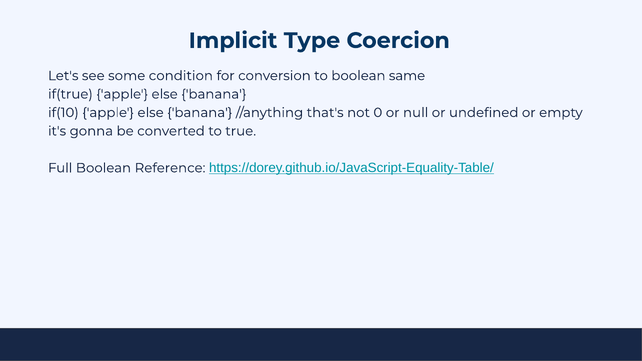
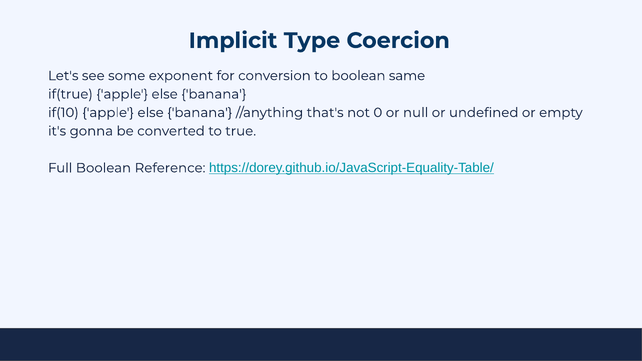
condition: condition -> exponent (181, 76)
